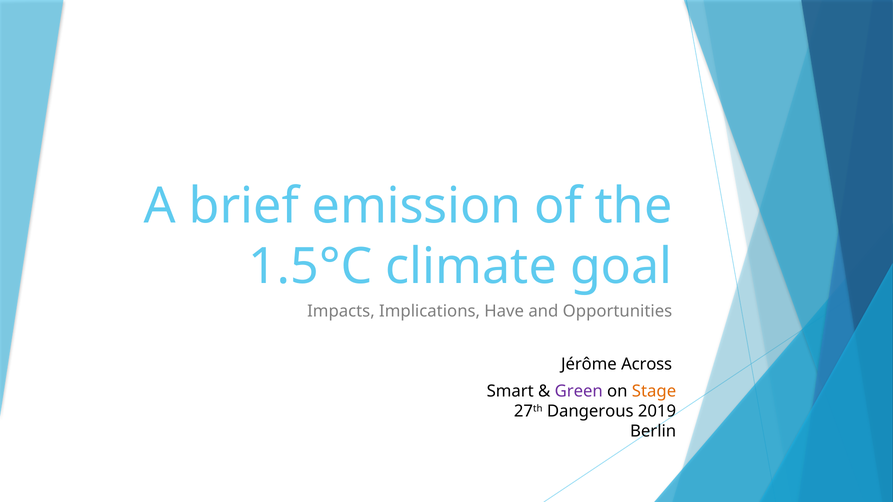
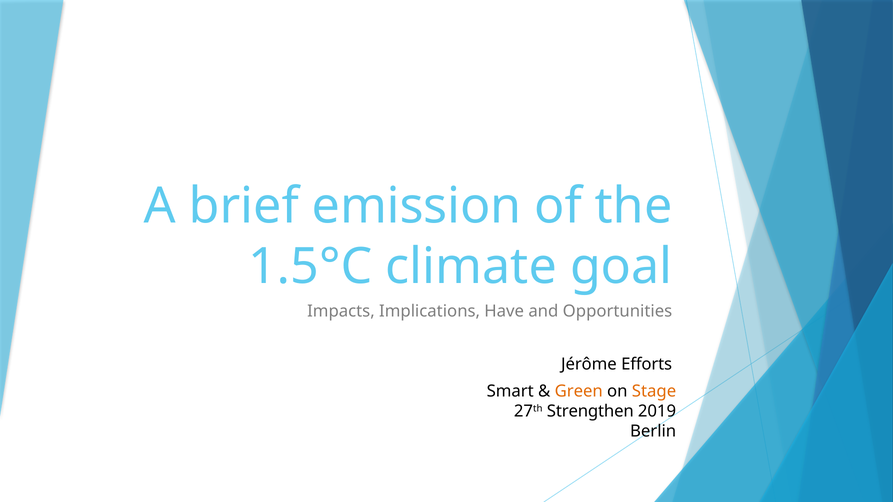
Across: Across -> Efforts (647, 364)
Green colour: purple -> orange (579, 392)
Dangerous: Dangerous -> Strengthen (590, 412)
